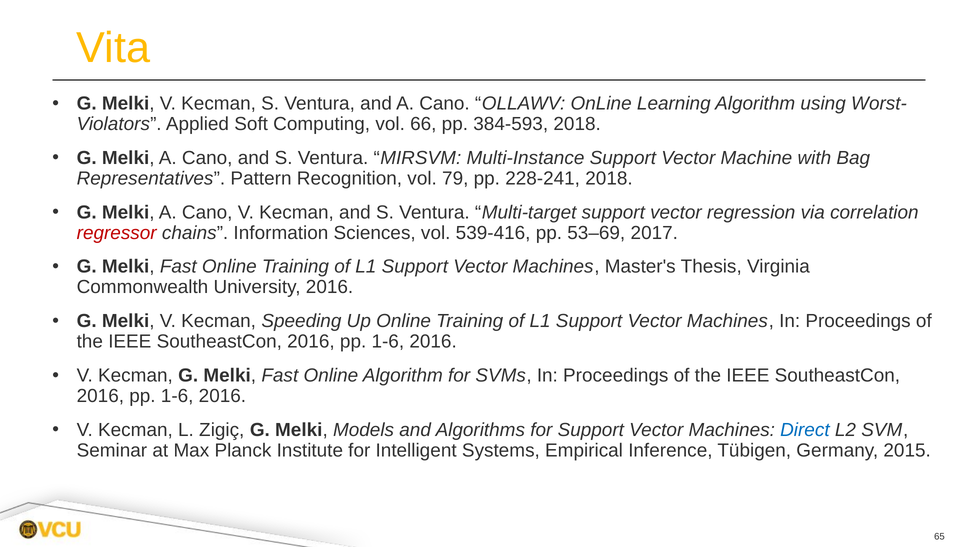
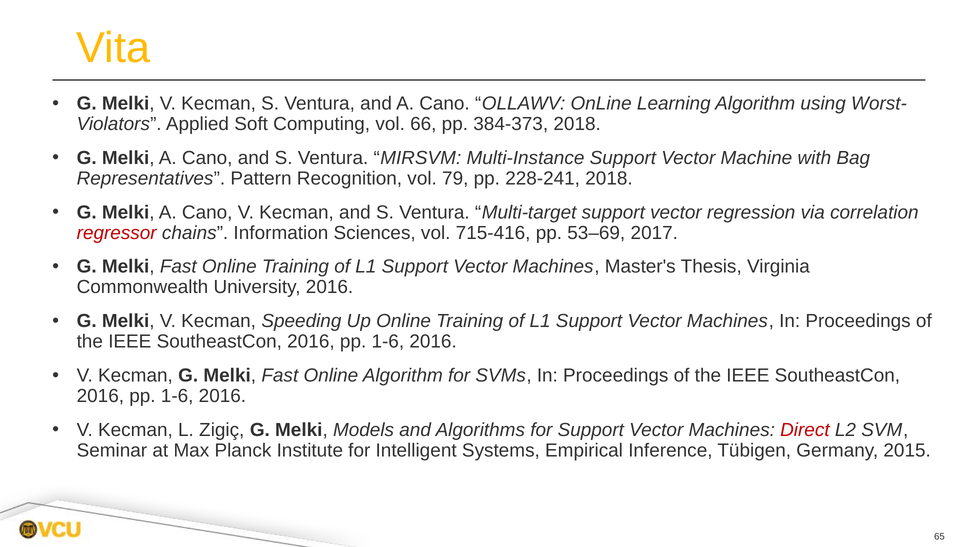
384-593: 384-593 -> 384-373 (511, 124)
539-416: 539-416 -> 715-416 (493, 233)
Direct colour: blue -> red (805, 430)
